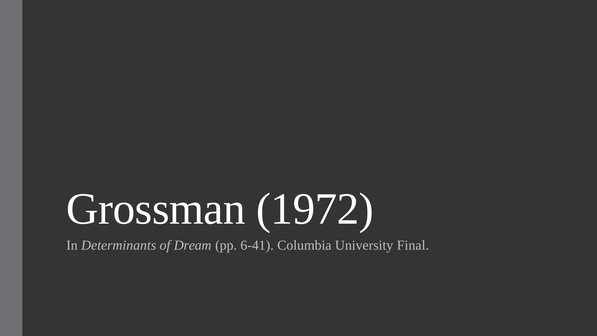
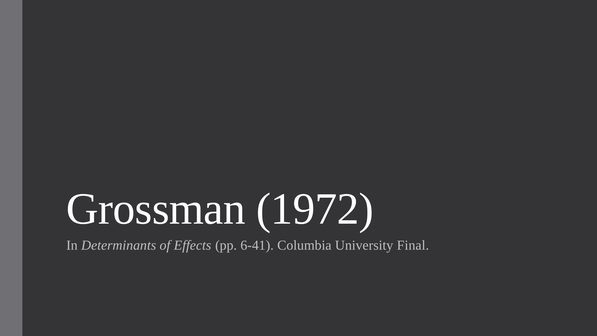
Dream: Dream -> Effects (193, 245)
